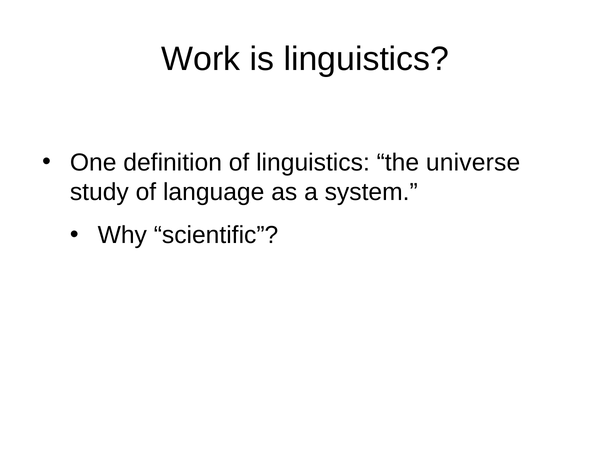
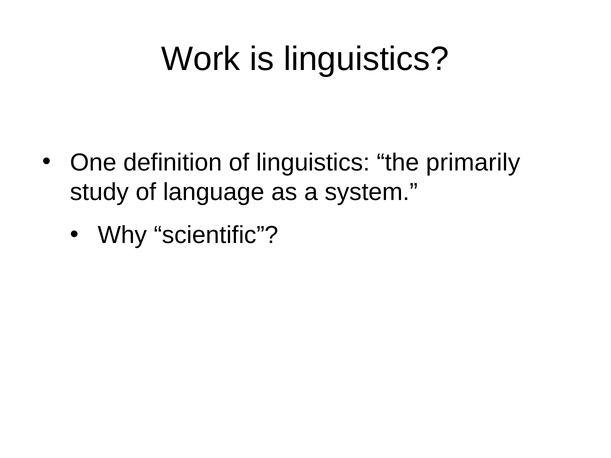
universe: universe -> primarily (473, 162)
